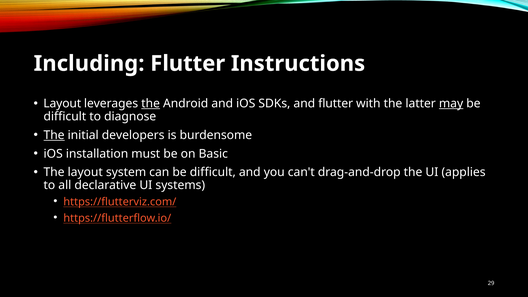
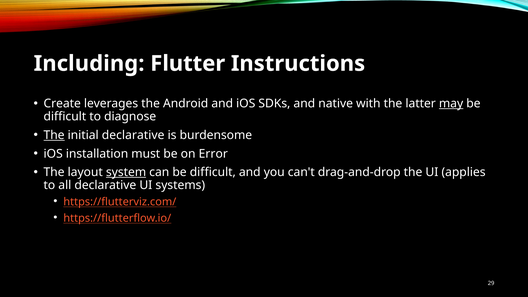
Layout: Layout -> Create (62, 103)
the underline: present -> none (151, 103)
and flutter: flutter -> native (336, 103)
initial developers: developers -> declarative (133, 135)
Basic: Basic -> Error (213, 154)
system underline: none -> present (126, 172)
